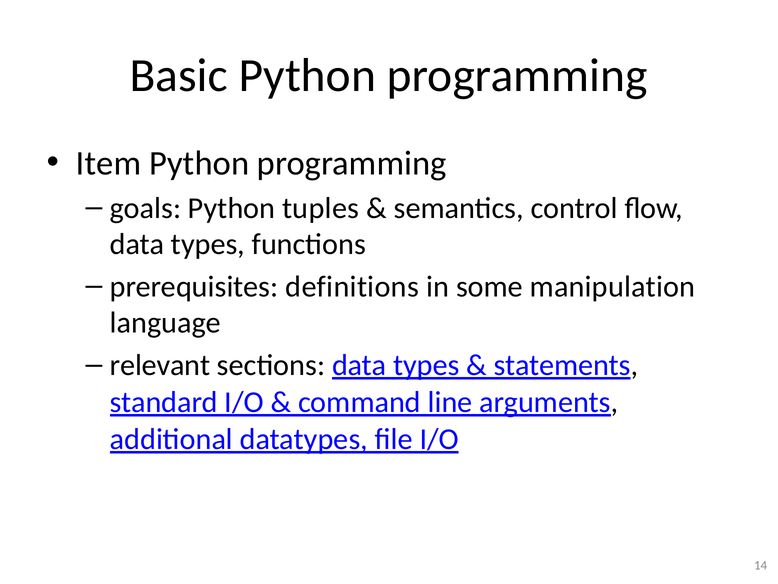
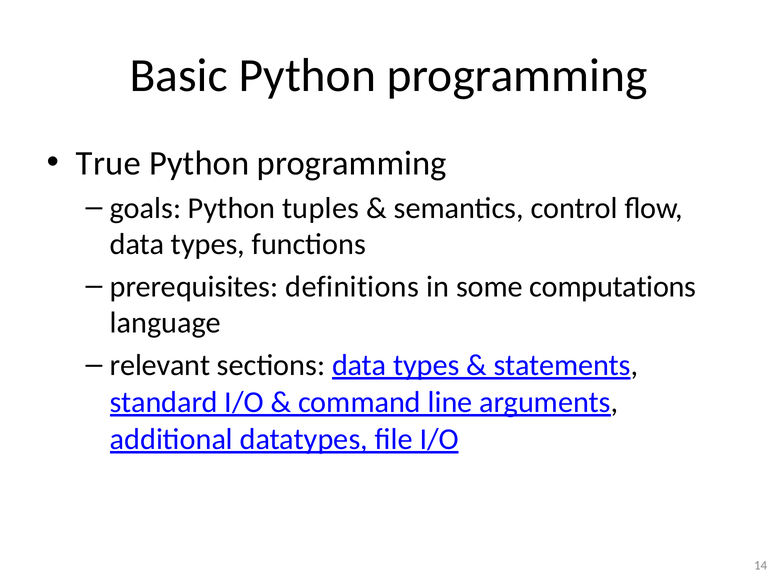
Item: Item -> True (108, 163)
manipulation: manipulation -> computations (613, 286)
